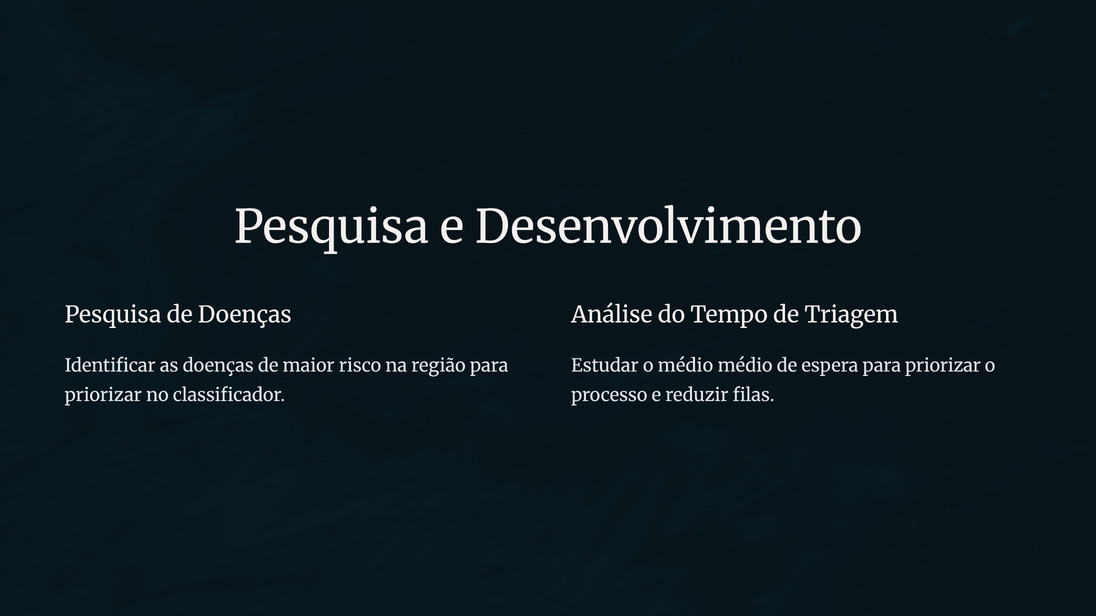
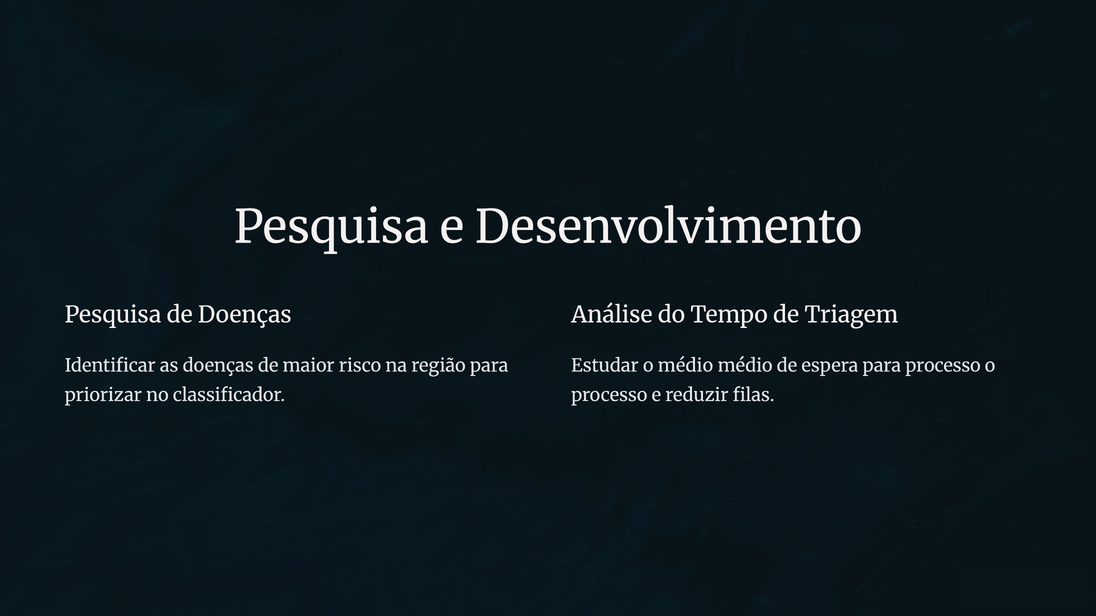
espera para priorizar: priorizar -> processo (943, 366)
